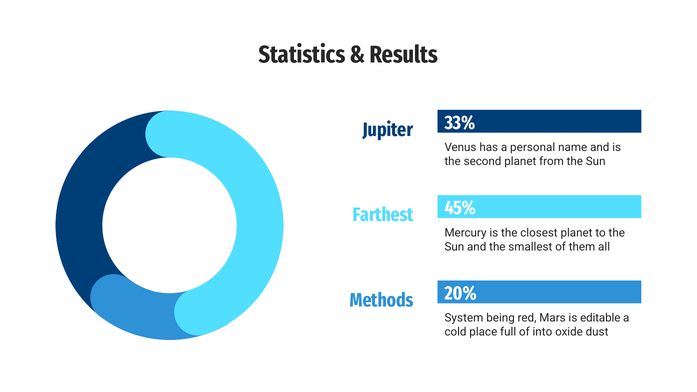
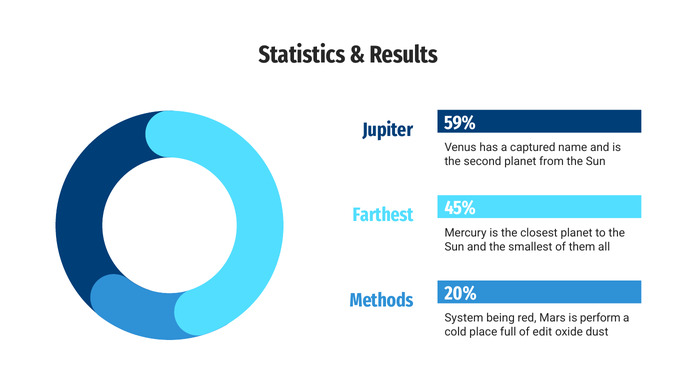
33%: 33% -> 59% (460, 123)
personal: personal -> captured (533, 147)
editable: editable -> perform (600, 318)
into: into -> edit (542, 332)
